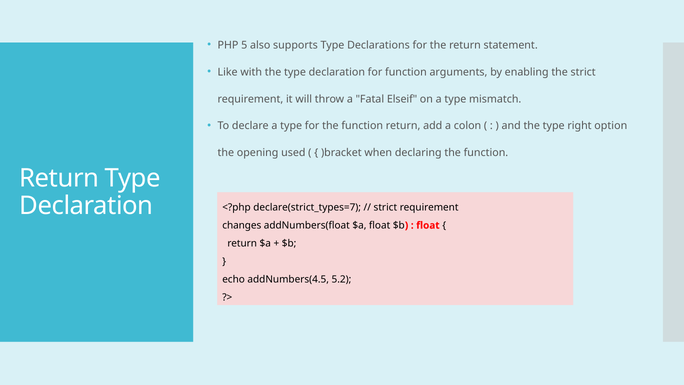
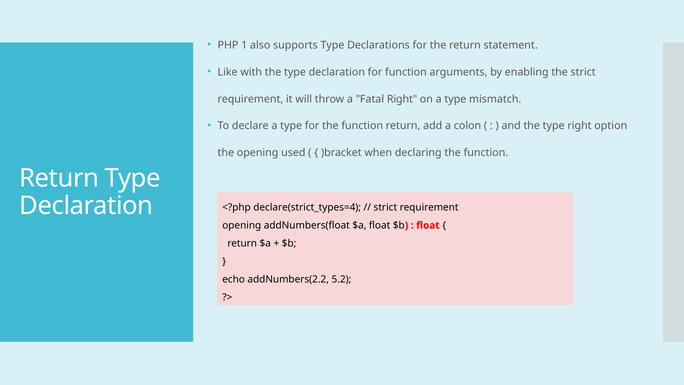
5: 5 -> 1 (244, 45)
Fatal Elseif: Elseif -> Right (402, 99)
declare(strict_types=7: declare(strict_types=7 -> declare(strict_types=4 (307, 207)
changes: changes -> opening (242, 225)
addNumbers(4.5: addNumbers(4.5 -> addNumbers(2.2 (288, 279)
